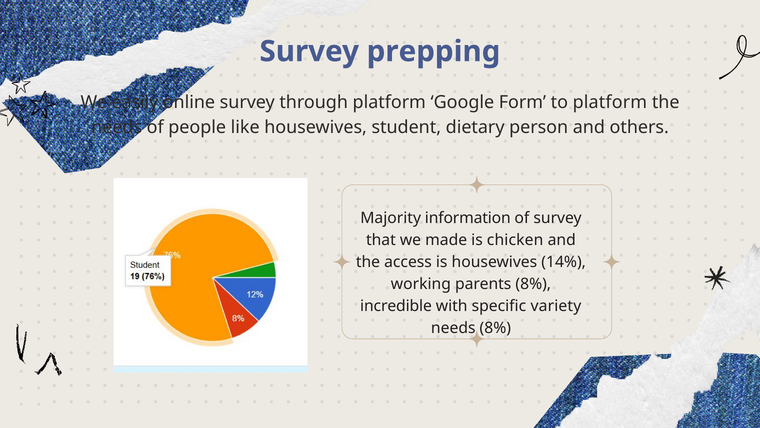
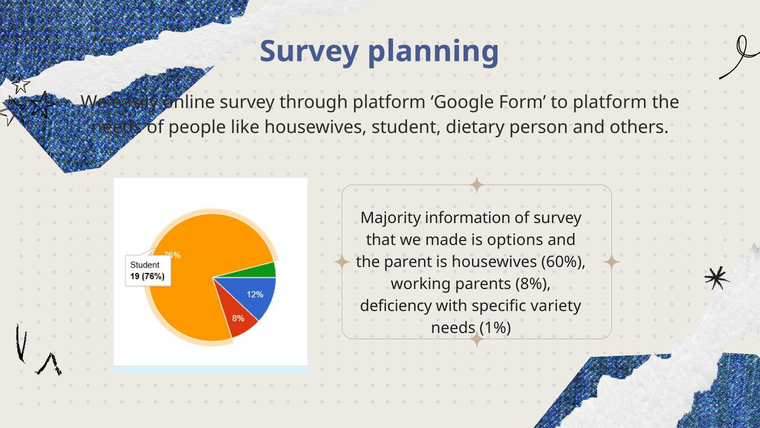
prepping: prepping -> planning (433, 51)
chicken: chicken -> options (515, 240)
access: access -> parent (408, 262)
14%: 14% -> 60% (564, 262)
incredible: incredible -> deficiency (396, 306)
needs 8%: 8% -> 1% (495, 327)
